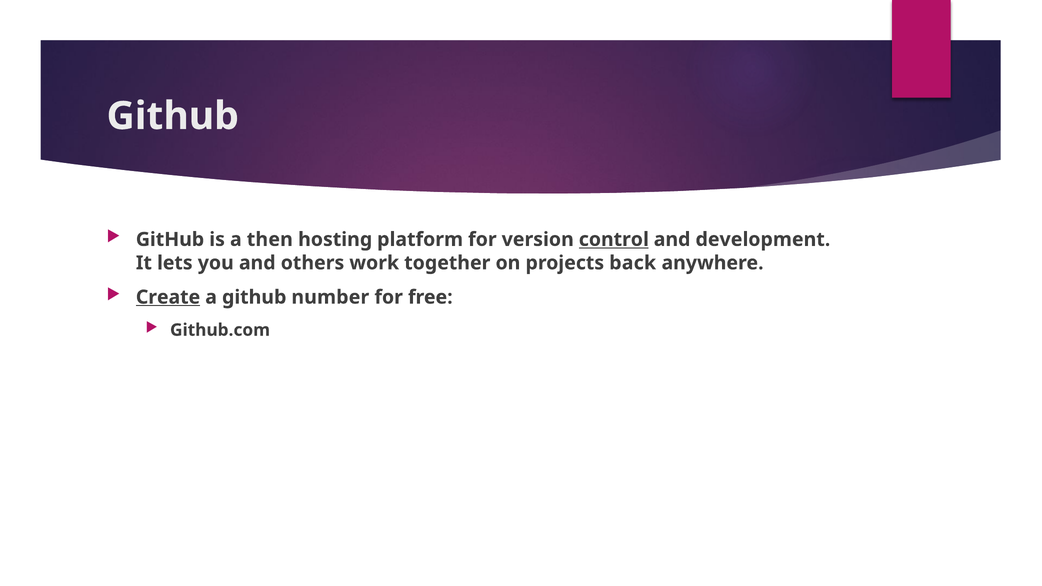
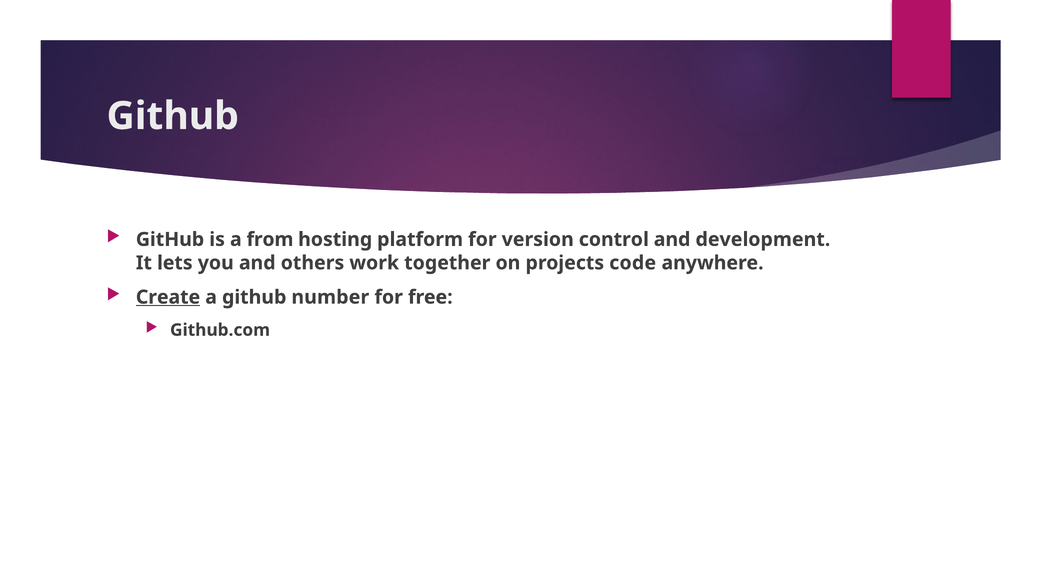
then: then -> from (270, 240)
control underline: present -> none (614, 240)
back: back -> code (633, 263)
